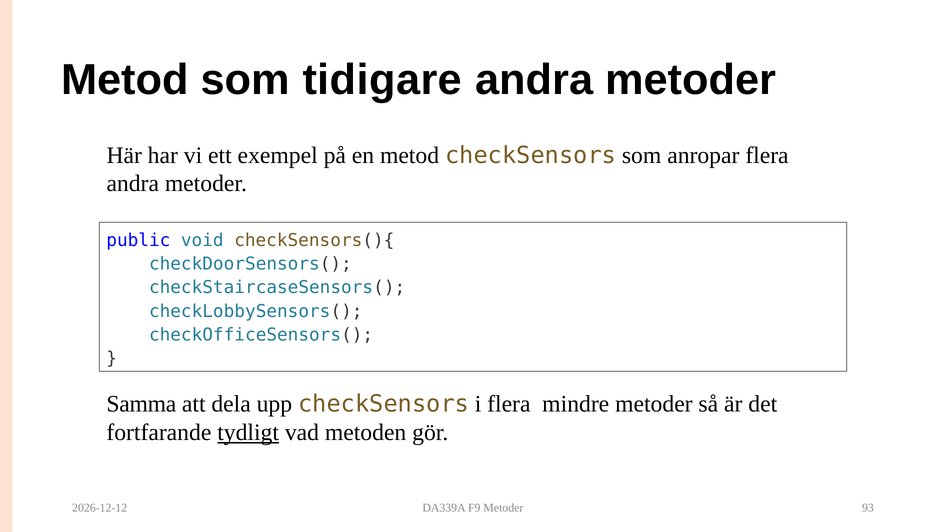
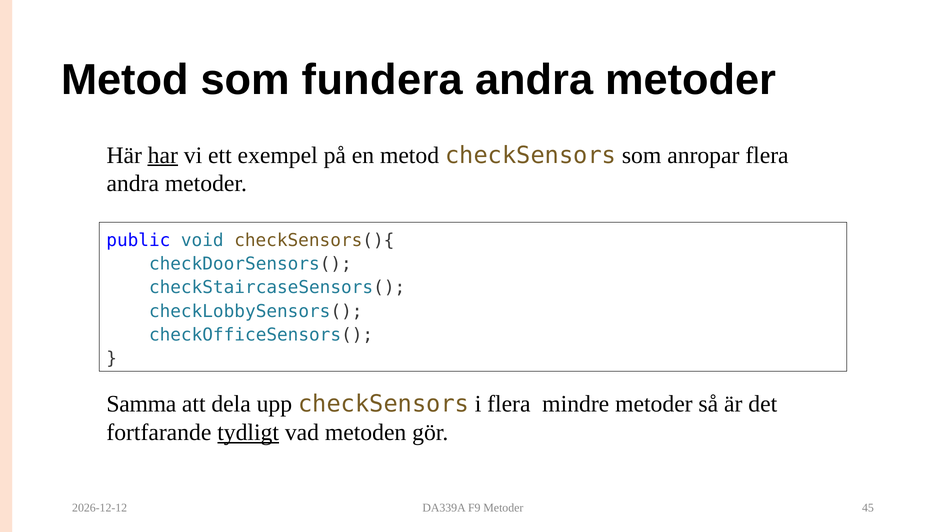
tidigare: tidigare -> fundera (382, 80)
har underline: none -> present (163, 155)
93: 93 -> 45 (868, 508)
